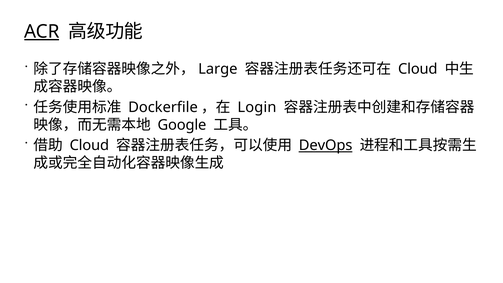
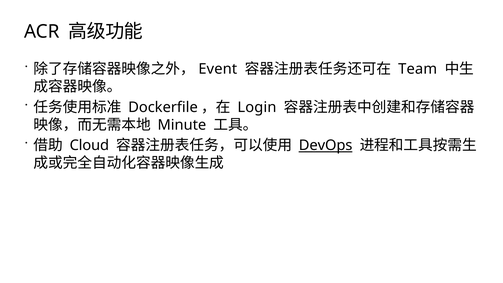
ACR underline: present -> none (42, 32)
Large: Large -> Event (218, 69)
Cloud: Cloud -> Team (418, 69)
Google: Google -> Minute (182, 125)
